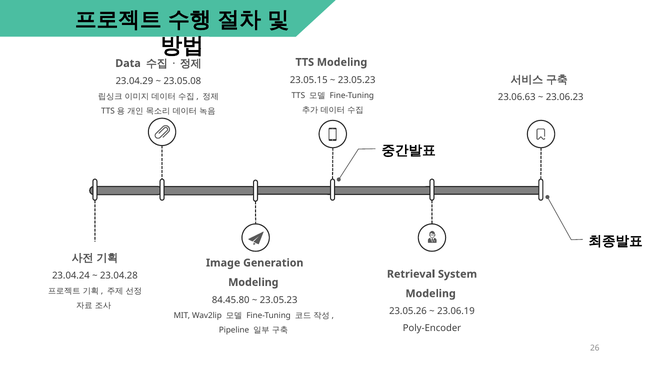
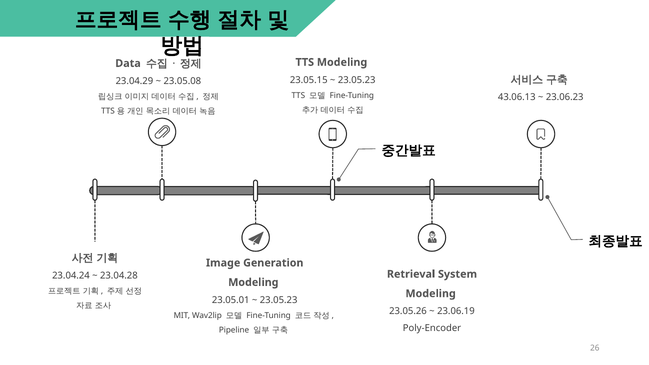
23.06.63: 23.06.63 -> 43.06.13 (517, 97)
84.45.80: 84.45.80 -> 23.05.01 (231, 300)
